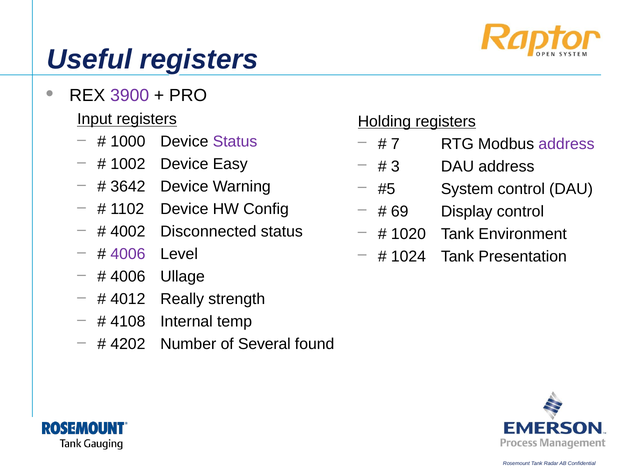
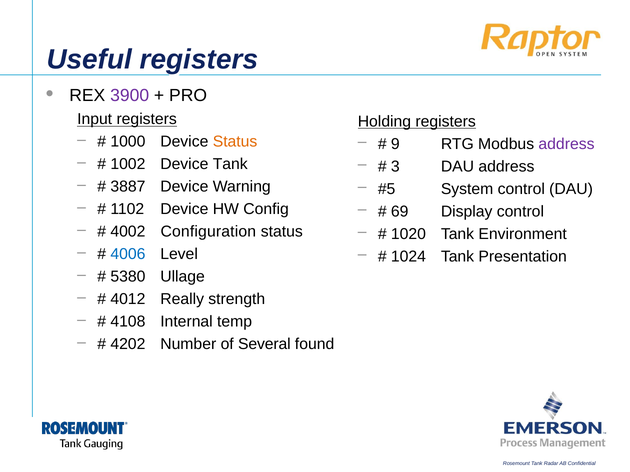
Status colour: purple -> orange (235, 142)
7: 7 -> 9 (395, 144)
Device Easy: Easy -> Tank (230, 164)
3642: 3642 -> 3887 (128, 187)
Disconnected: Disconnected -> Configuration (208, 232)
4006 colour: purple -> blue (128, 254)
4006: 4006 -> 5380 (128, 277)
